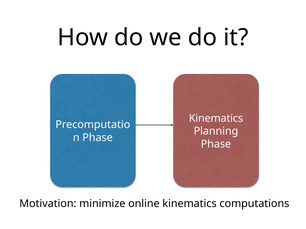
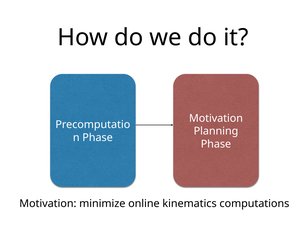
Kinematics: Kinematics -> Motivation (216, 119)
